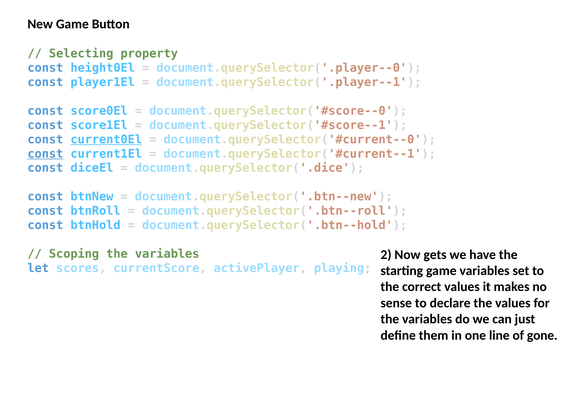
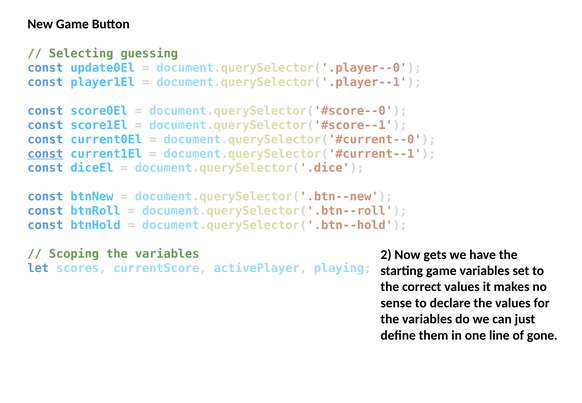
property: property -> guessing (149, 53)
height0El: height0El -> update0El (103, 68)
current0El underline: present -> none (106, 139)
